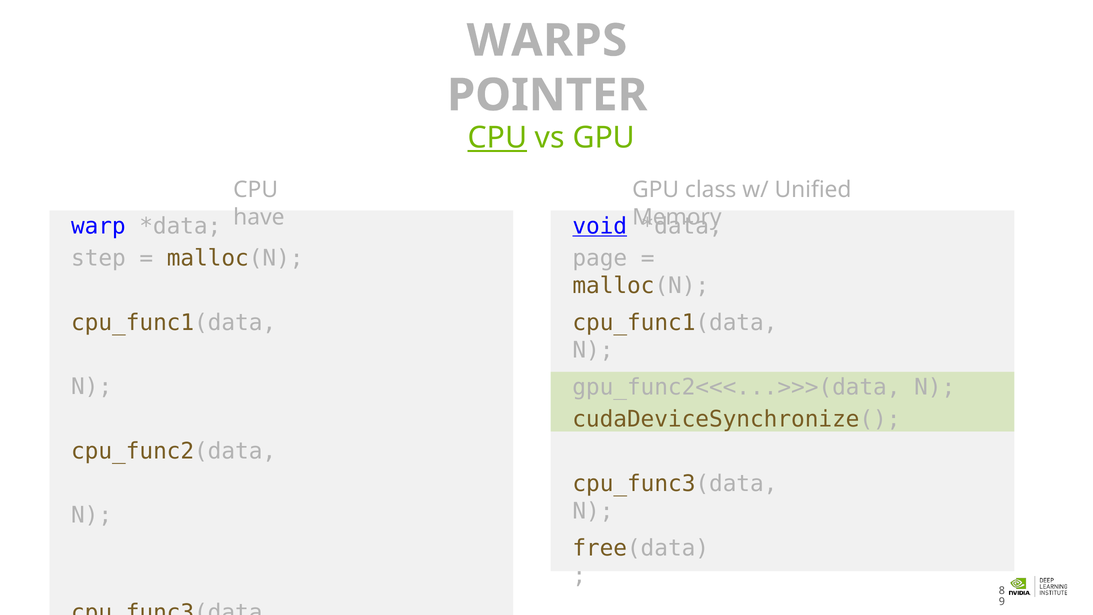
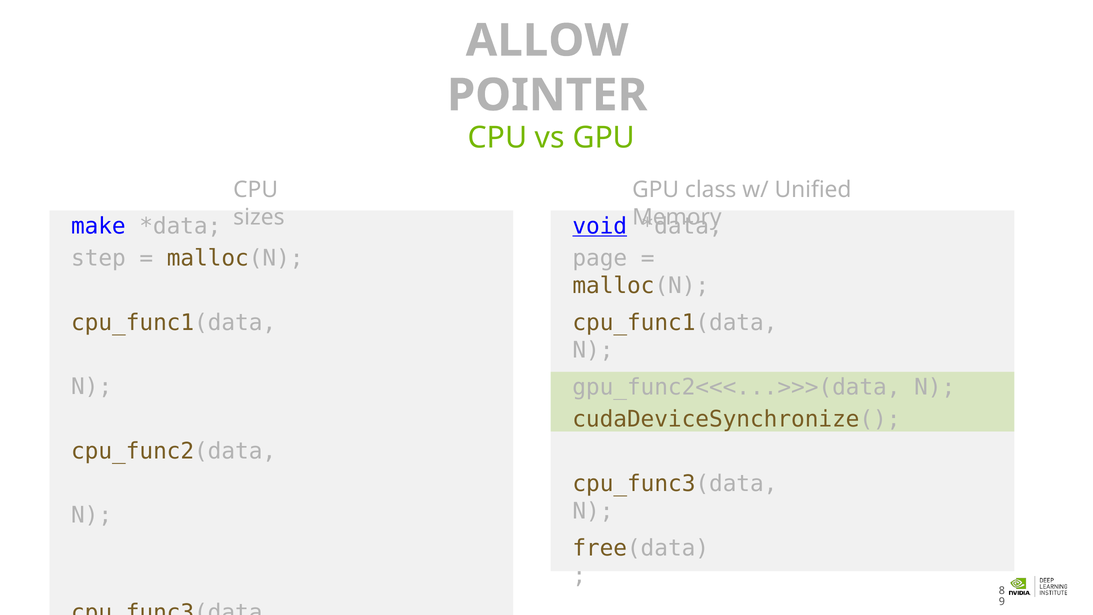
WARPS: WARPS -> ALLOW (547, 41)
CPU underline: present -> none (497, 138)
have: have -> sizes (259, 217)
warp: warp -> make (98, 226)
